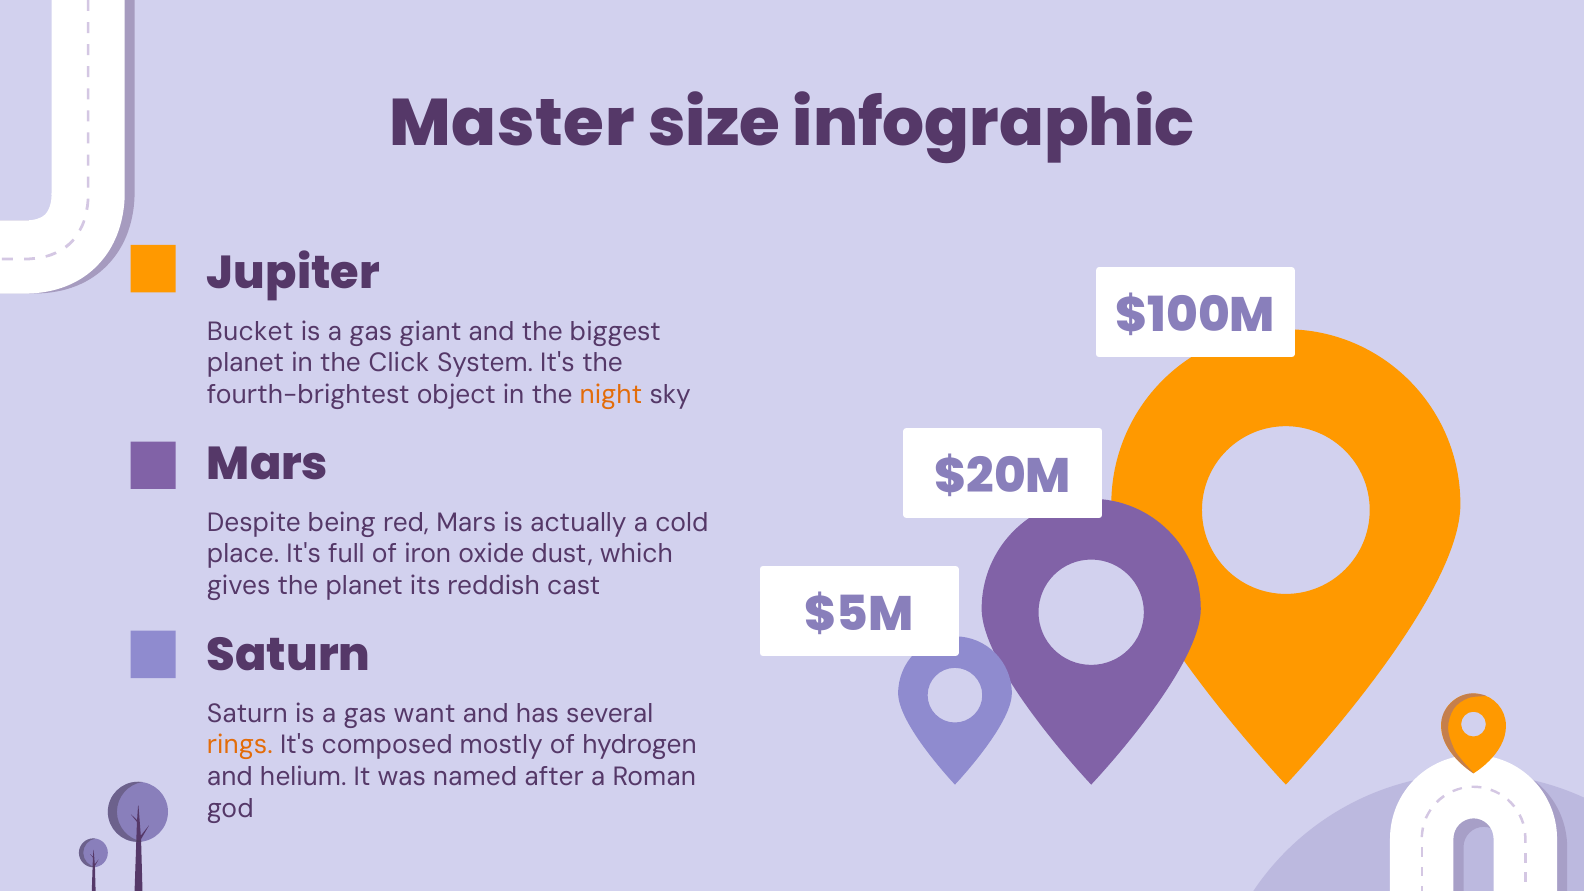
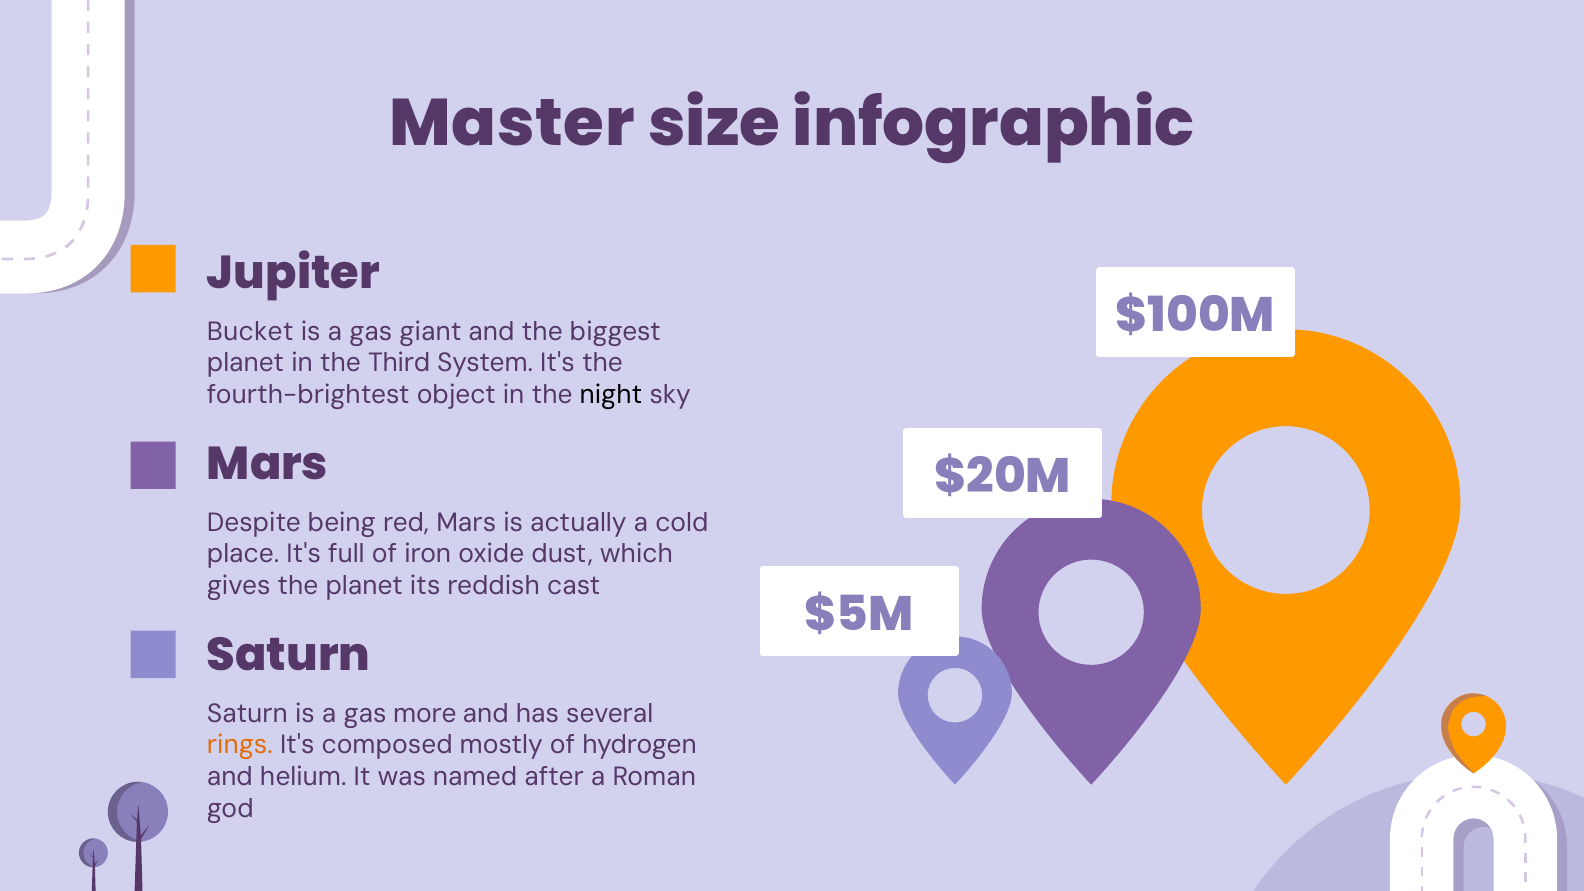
Click: Click -> Third (399, 363)
night colour: orange -> black (611, 395)
want: want -> more (425, 714)
